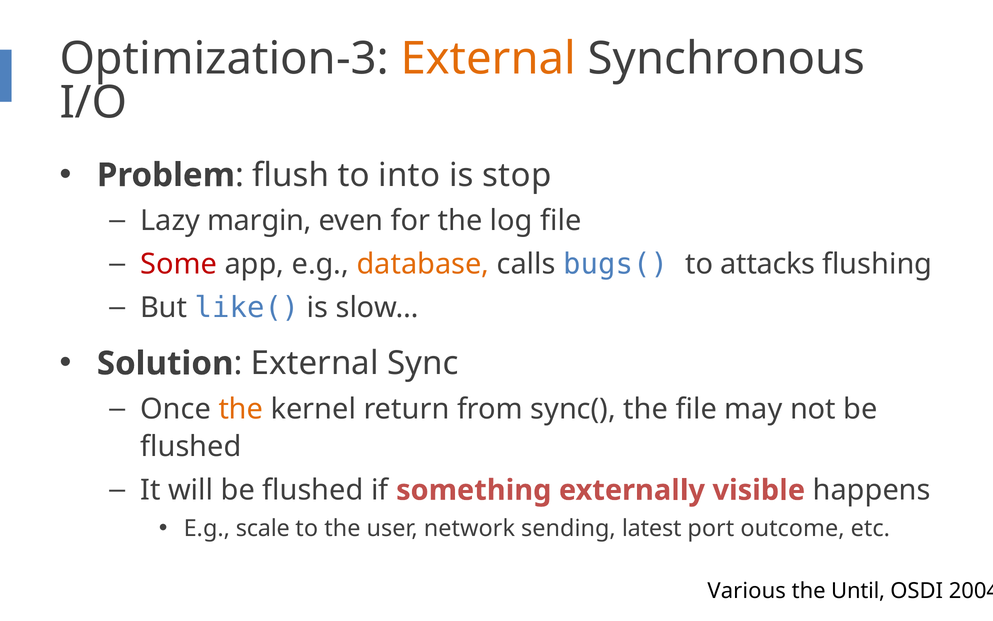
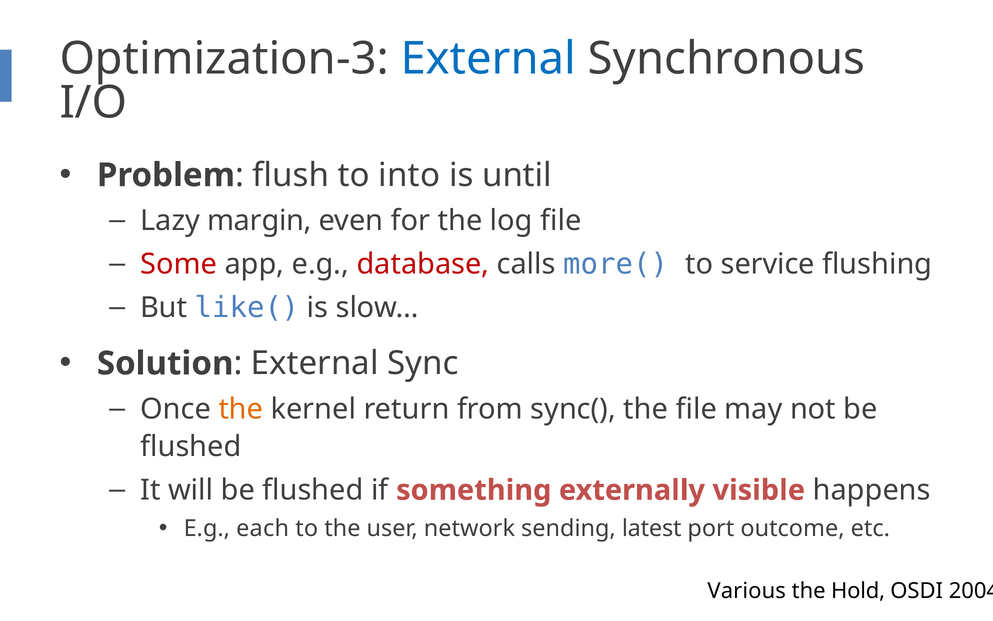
External colour: orange -> blue (488, 59)
stop: stop -> until (517, 175)
database colour: orange -> red (423, 264)
bugs(: bugs( -> more( (616, 264)
attacks: attacks -> service (768, 264)
scale: scale -> each (263, 528)
Until: Until -> Hold (858, 591)
